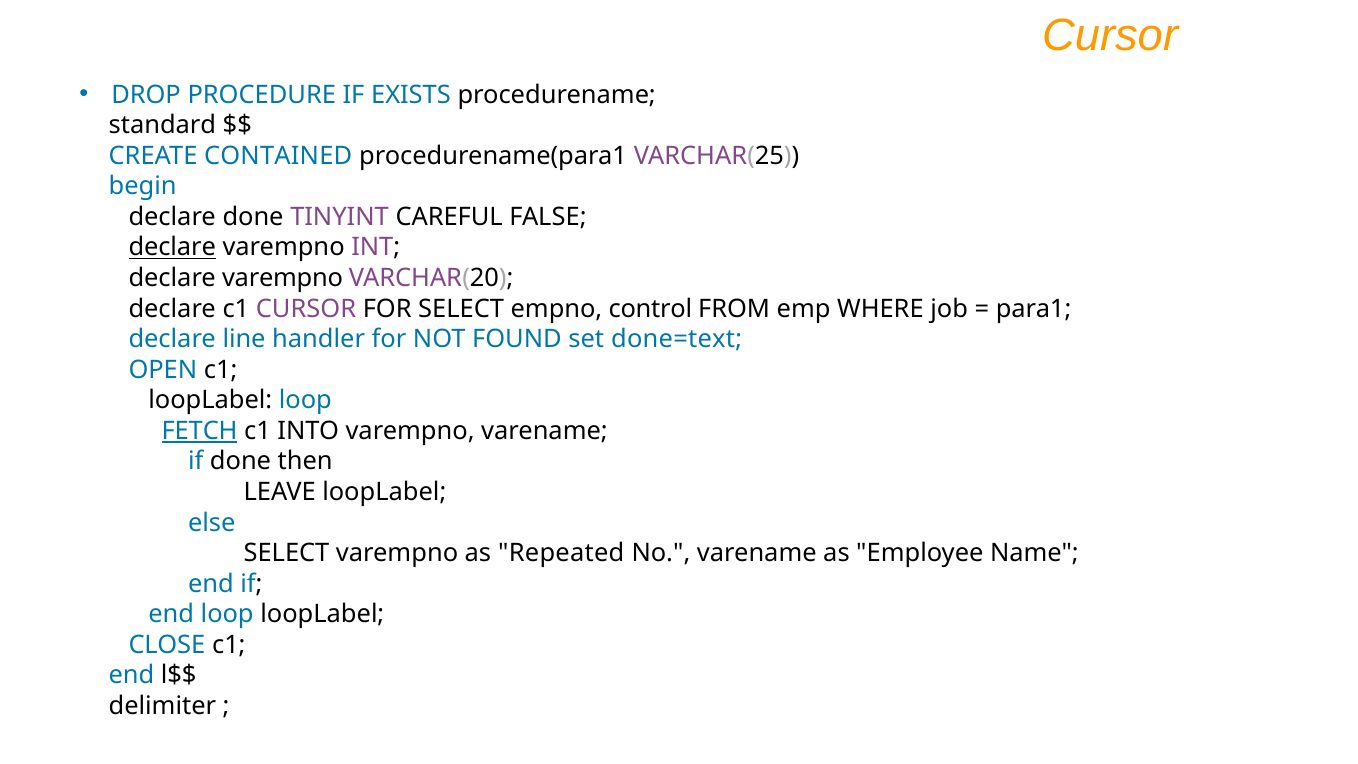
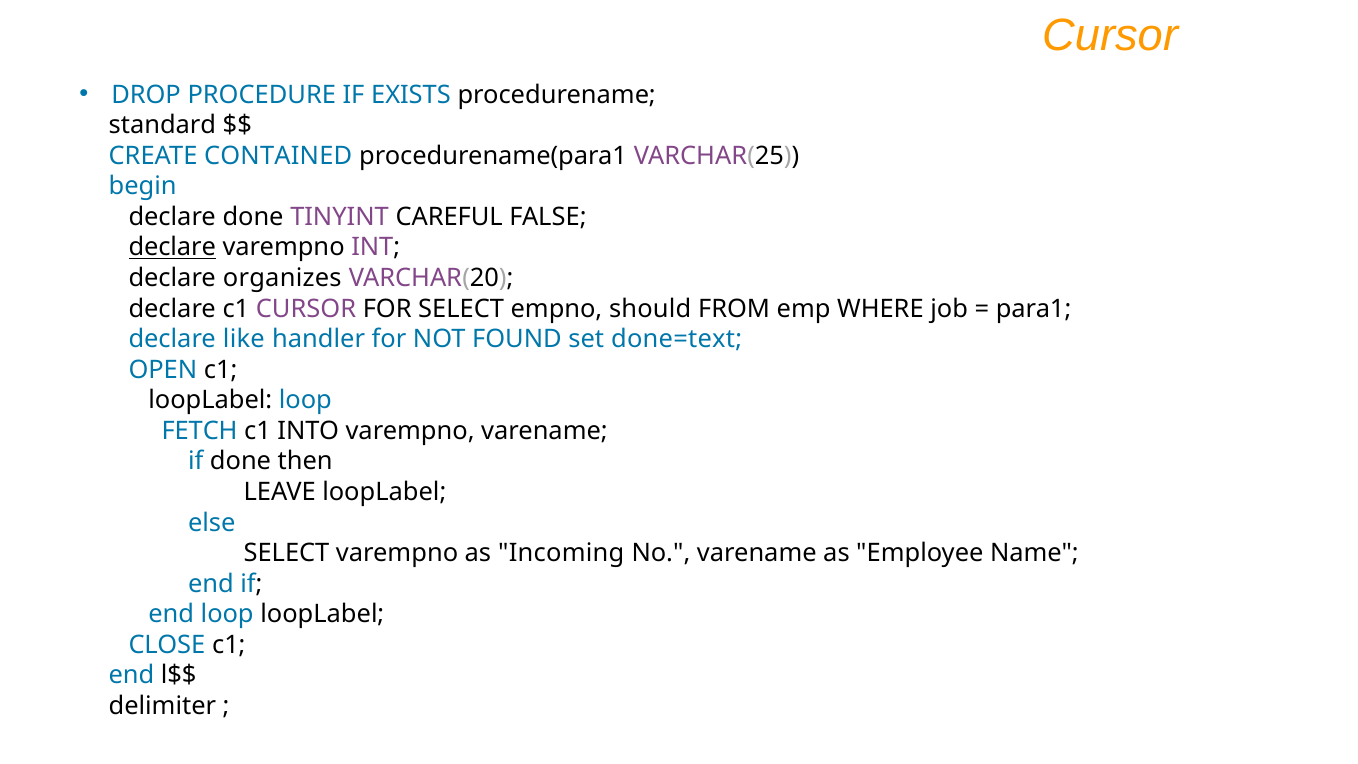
varempno: varempno -> organizes (282, 278)
control: control -> should (650, 309)
line: line -> like (244, 339)
FETCH underline: present -> none (200, 431)
Repeated: Repeated -> Incoming (561, 553)
